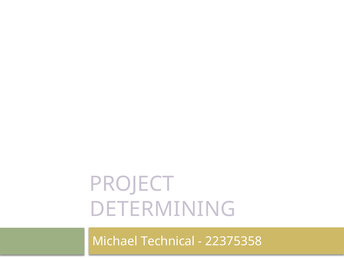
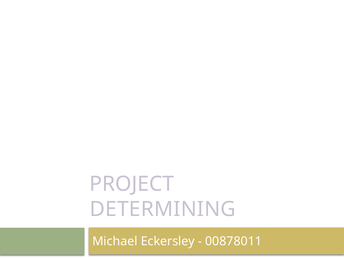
Technical: Technical -> Eckersley (168, 241)
22375358: 22375358 -> 00878011 (234, 241)
